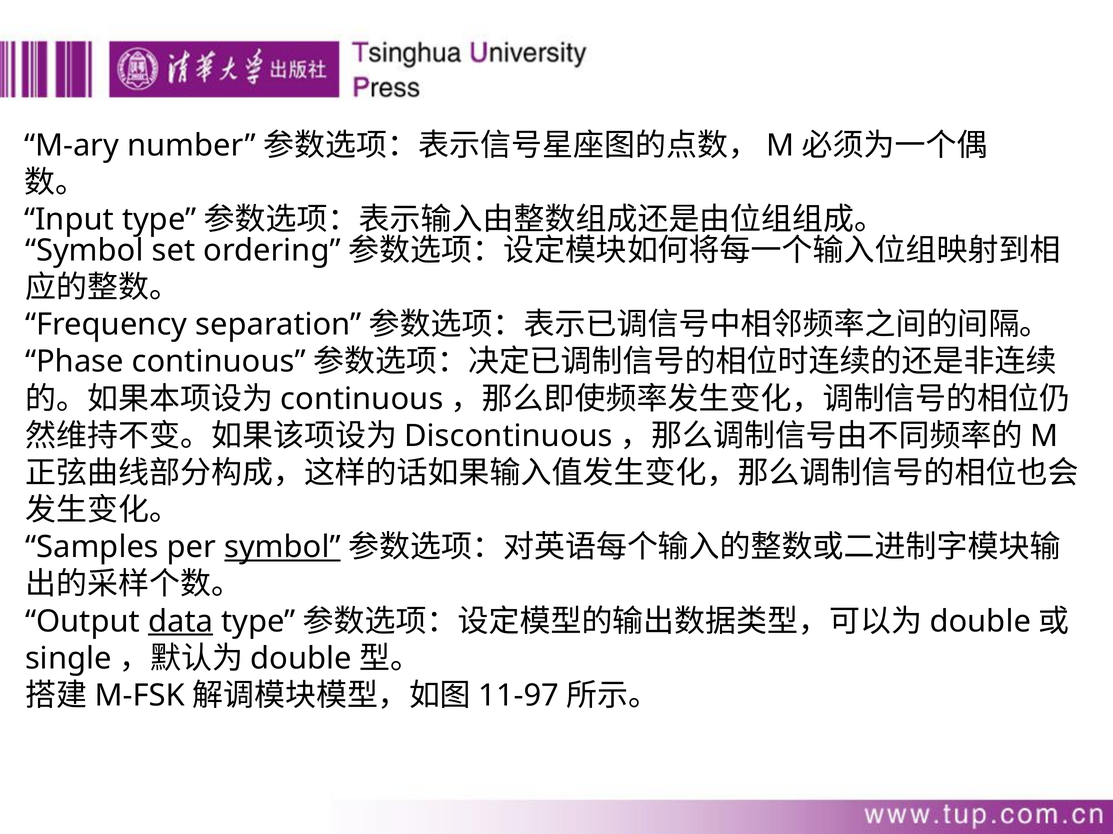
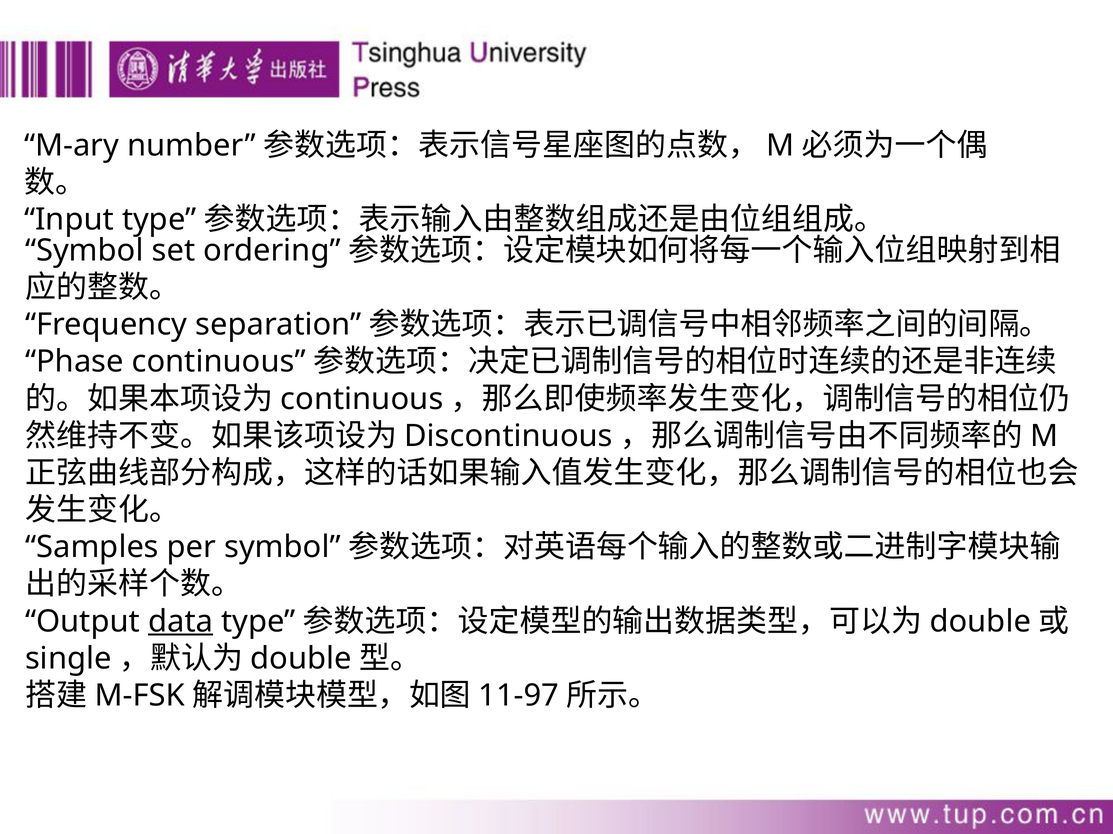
symbol underline: present -> none (282, 548)
